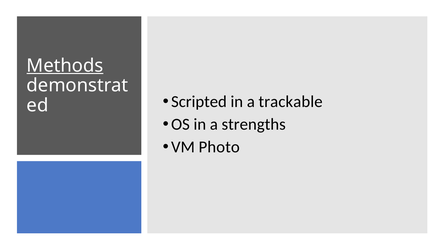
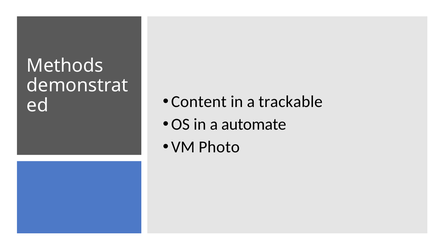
Methods underline: present -> none (65, 65)
Scripted: Scripted -> Content (199, 102)
strengths: strengths -> automate (254, 124)
